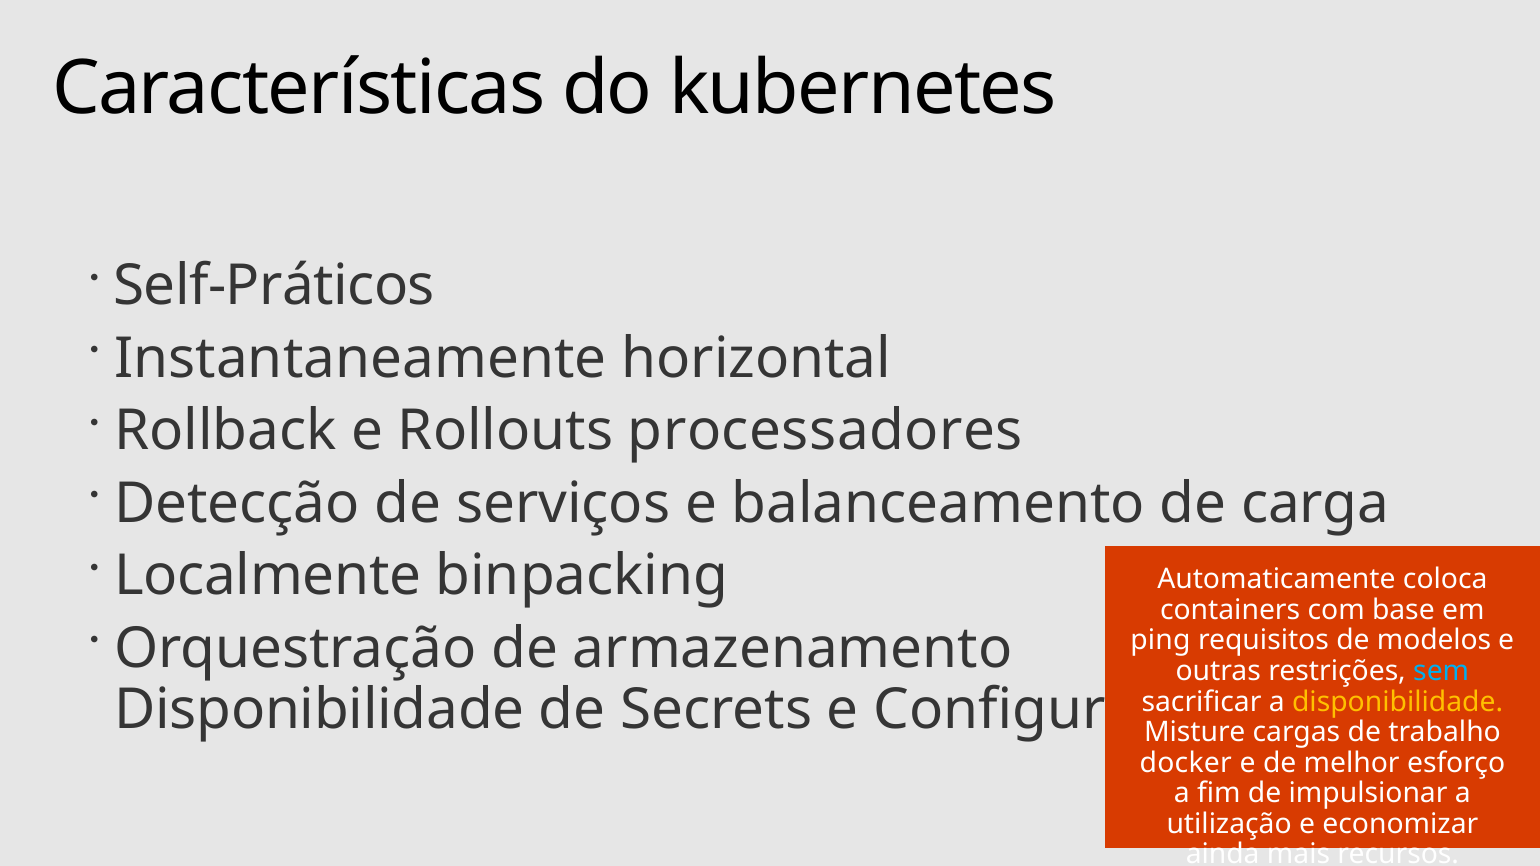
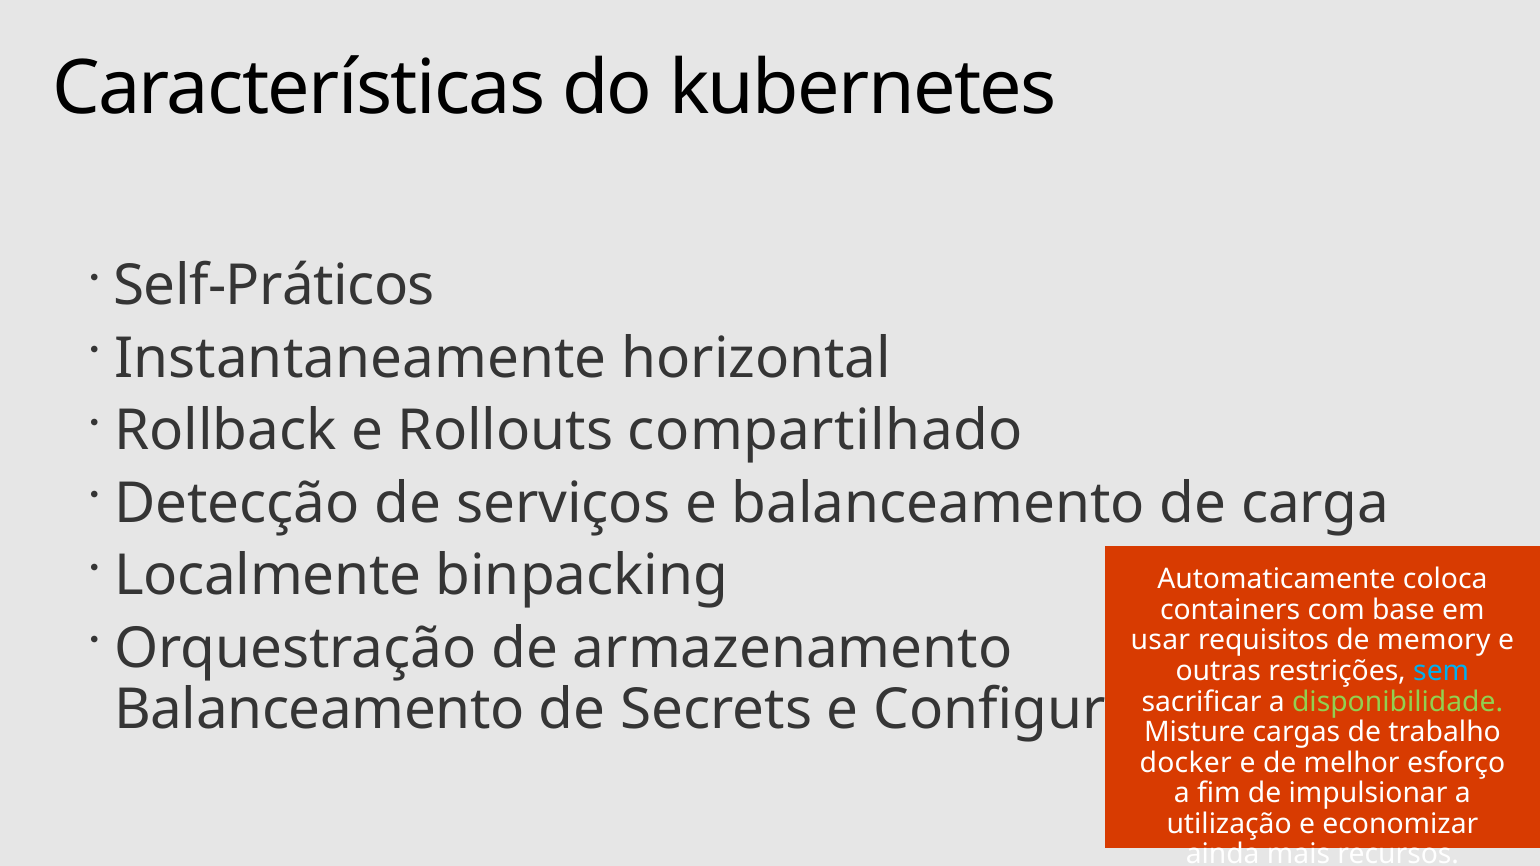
processadores: processadores -> compartilhado (825, 431)
ping: ping -> usar (1160, 641)
modelos: modelos -> memory (1434, 641)
disponibilidade colour: yellow -> light green (1398, 702)
Disponibilidade: Disponibilidade -> Balanceamento (319, 710)
